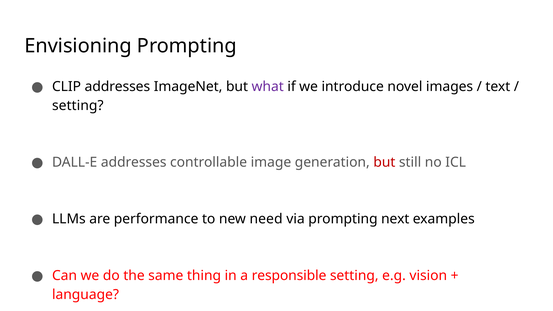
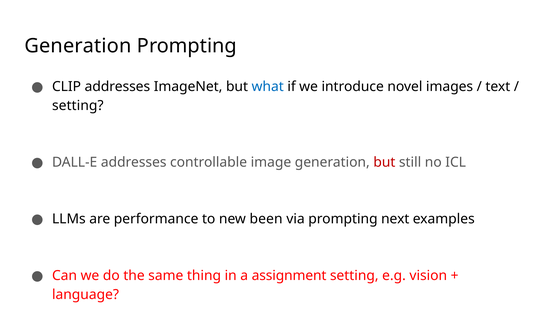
Envisioning: Envisioning -> Generation (78, 46)
what colour: purple -> blue (268, 87)
need: need -> been (266, 219)
responsible: responsible -> assignment (289, 276)
